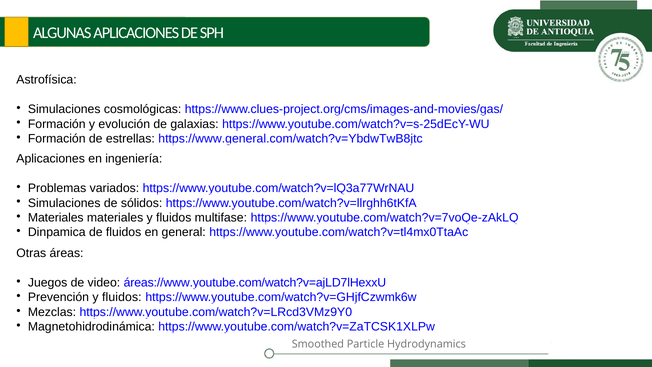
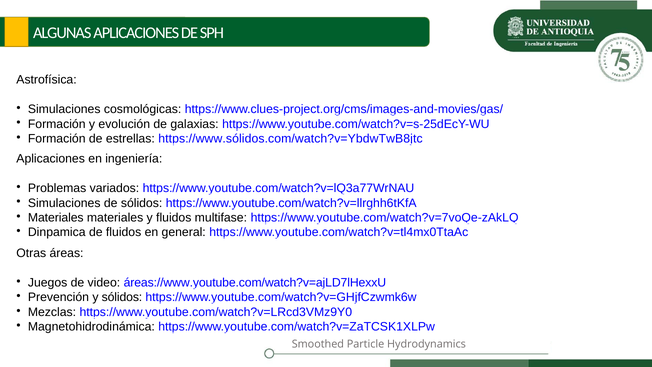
https://www.general.com/watch?v=YbdwTwB8jtc: https://www.general.com/watch?v=YbdwTwB8jtc -> https://www.sólidos.com/watch?v=YbdwTwB8jtc (290, 139)
Prevención y fluidos: fluidos -> sólidos (122, 297)
